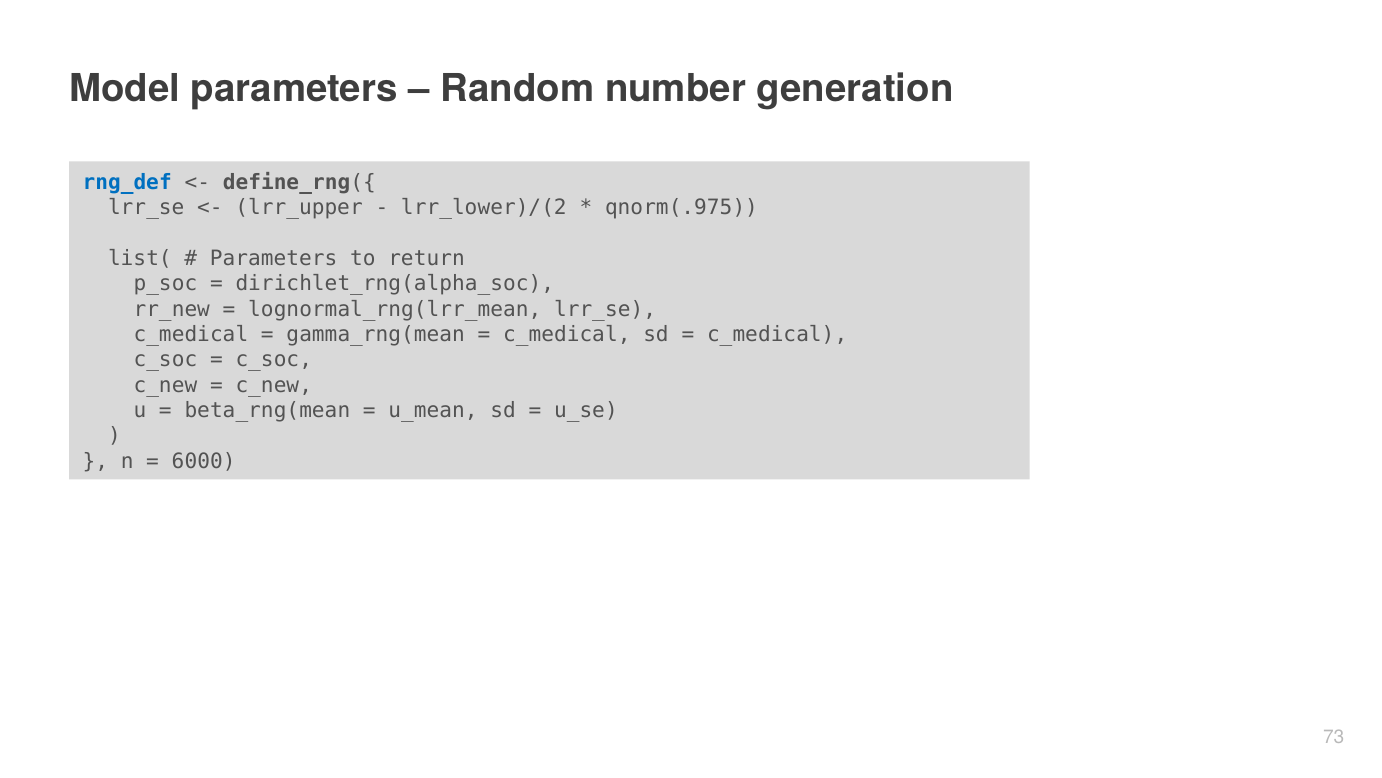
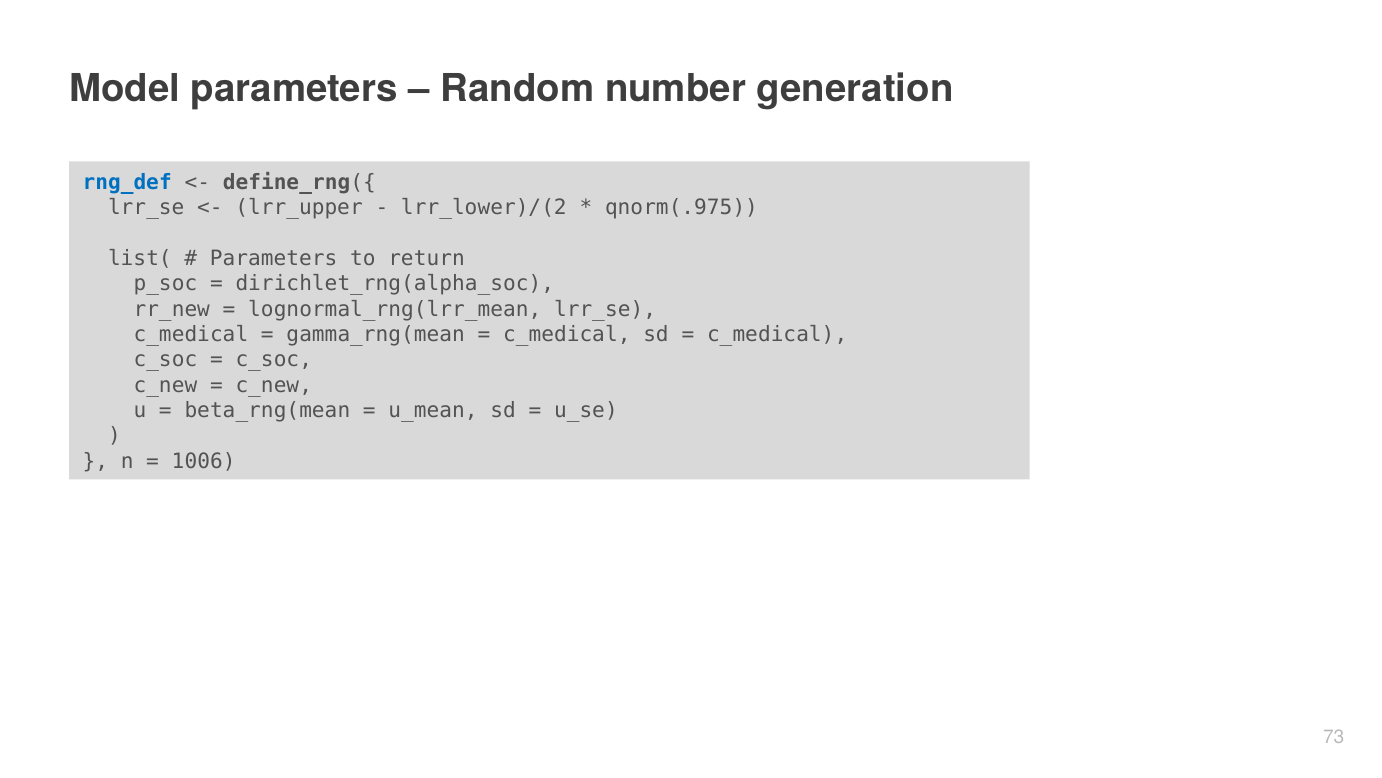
6000: 6000 -> 1006 (204, 461)
